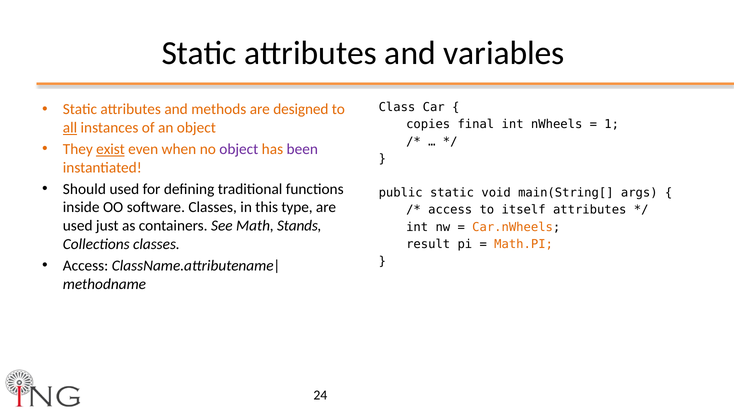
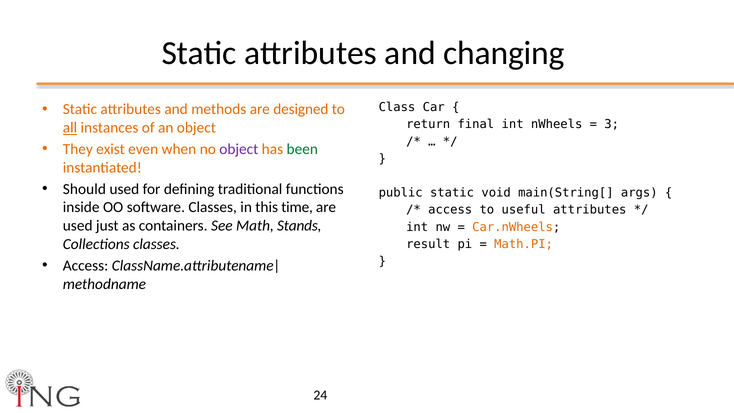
variables: variables -> changing (504, 53)
copies: copies -> return (428, 124)
1: 1 -> 3 (612, 124)
exist underline: present -> none (111, 149)
been colour: purple -> green (302, 149)
type: type -> time (297, 207)
itself: itself -> useful (524, 210)
